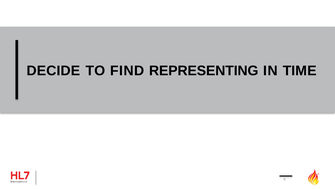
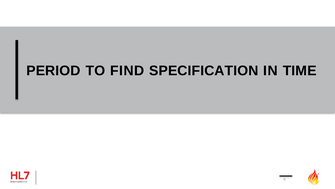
DECIDE: DECIDE -> PERIOD (53, 70)
REPRESENTING: REPRESENTING -> SPECIFICATION (204, 70)
